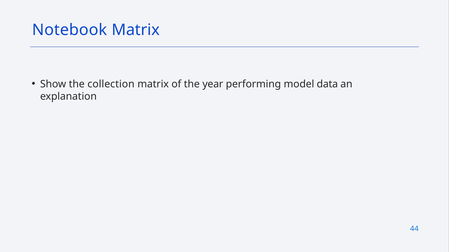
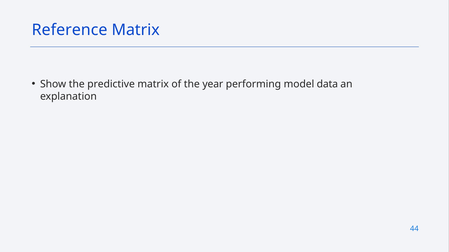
Notebook: Notebook -> Reference (70, 30)
collection: collection -> predictive (111, 84)
